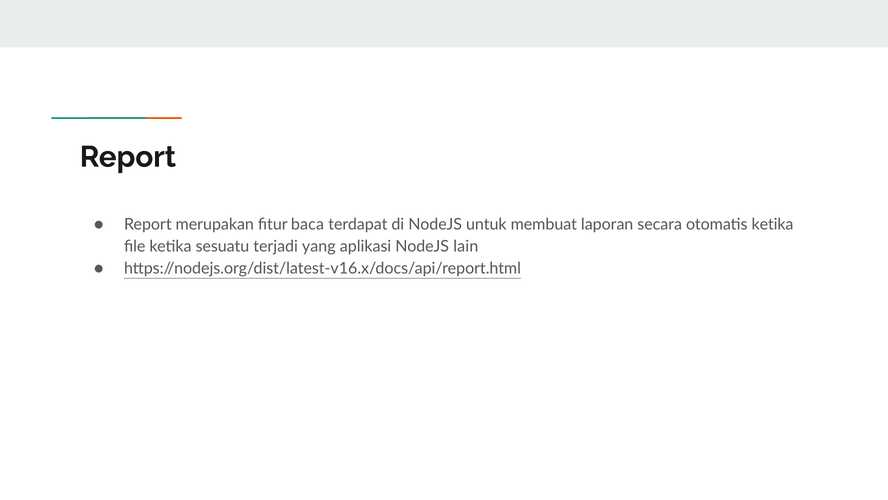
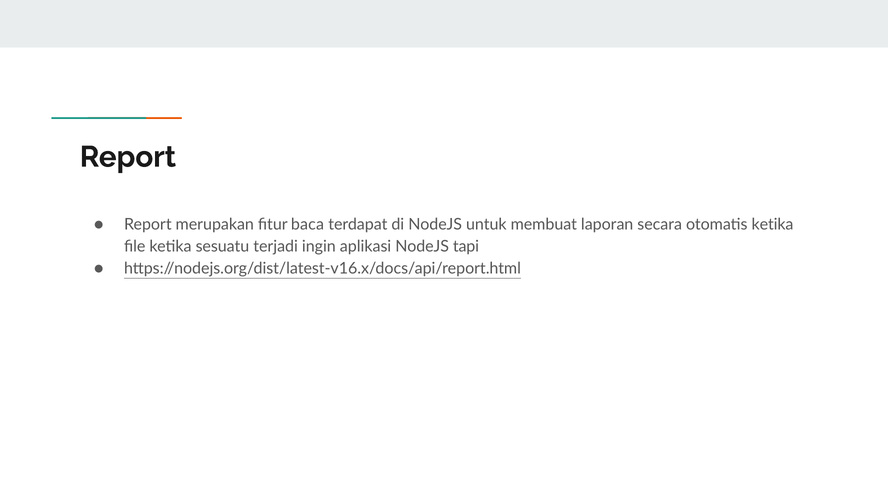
yang: yang -> ingin (319, 246)
lain: lain -> tapi (466, 246)
